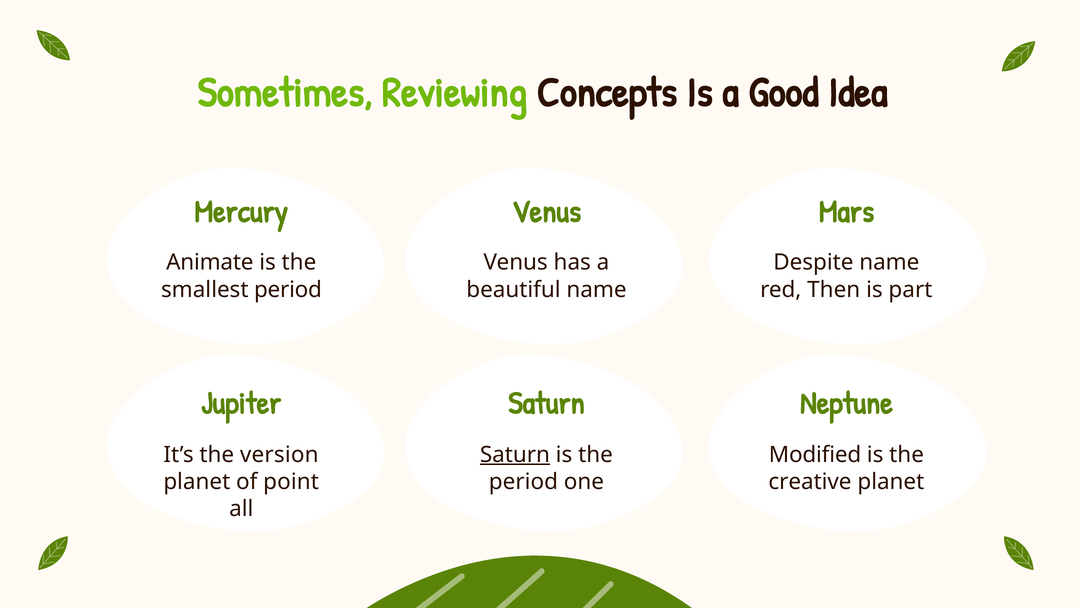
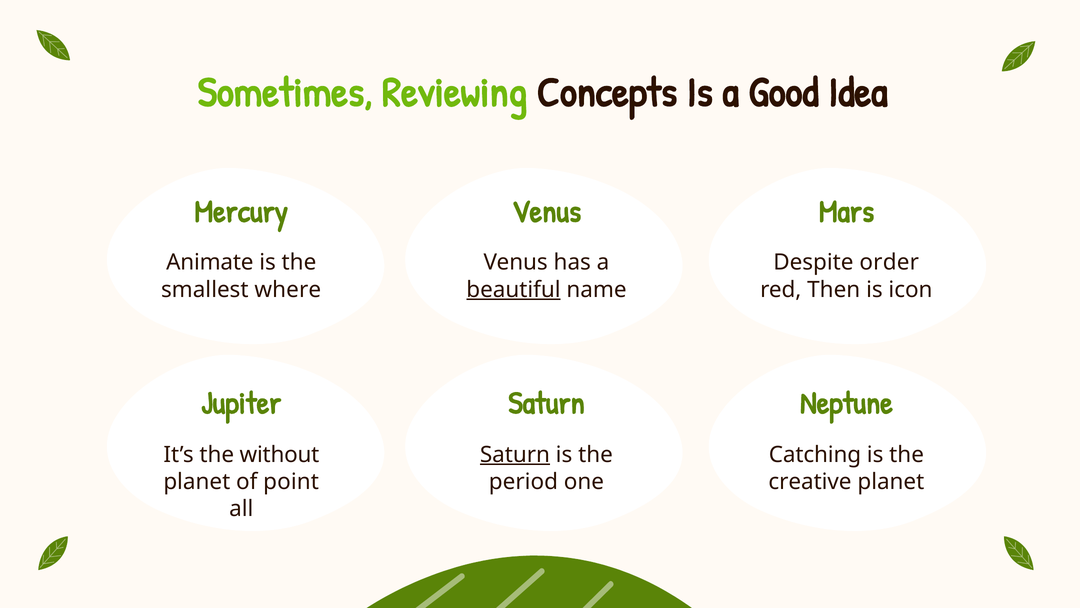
Despite name: name -> order (889, 262)
smallest period: period -> where (288, 289)
beautiful underline: none -> present (513, 289)
part: part -> icon (910, 289)
version: version -> without (279, 454)
Modified: Modified -> Catching (815, 454)
